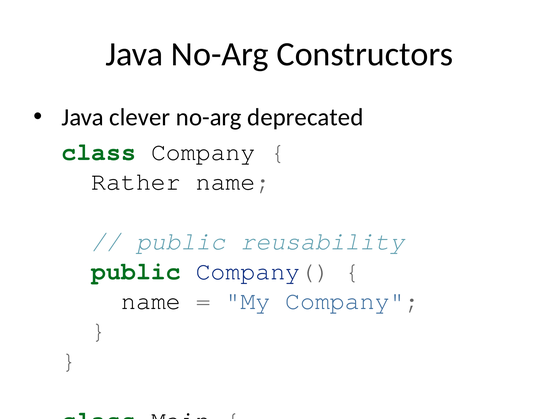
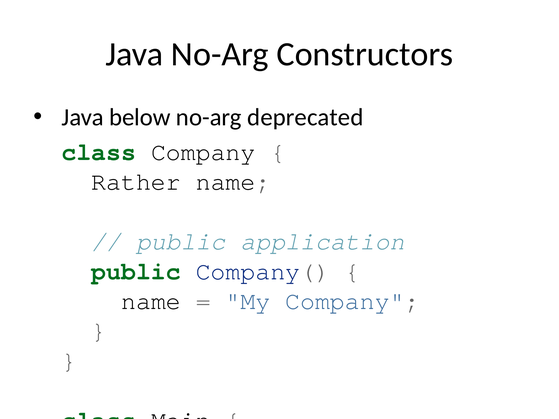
clever: clever -> below (140, 117)
reusability: reusability -> application (323, 242)
